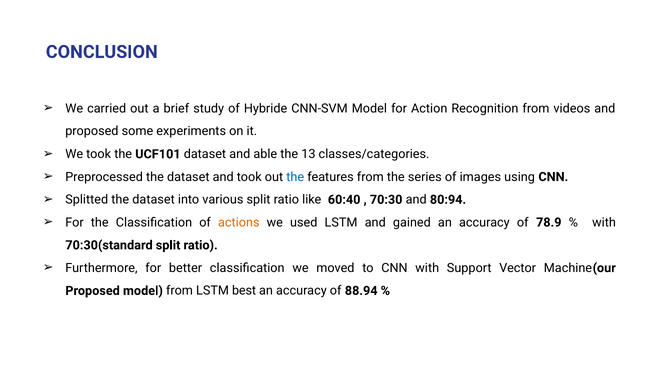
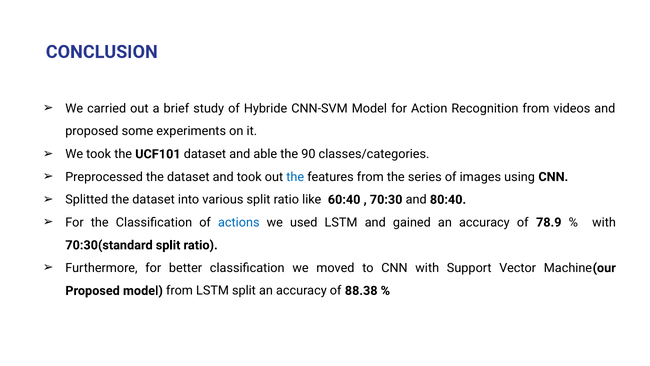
13: 13 -> 90 (308, 154)
80:94: 80:94 -> 80:40 (448, 199)
actions colour: orange -> blue (239, 222)
LSTM best: best -> split (244, 290)
88.94: 88.94 -> 88.38 (361, 290)
